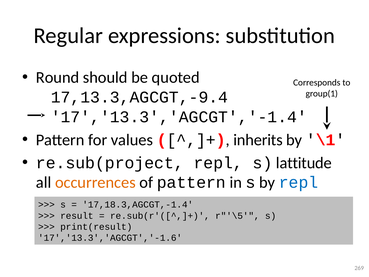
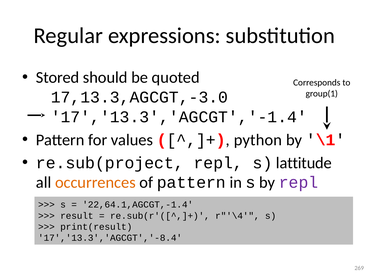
Round: Round -> Stored (58, 77)
17,13.3,AGCGT,-9.4: 17,13.3,AGCGT,-9.4 -> 17,13.3,AGCGT,-3.0 (139, 97)
inherits: inherits -> python (258, 140)
repl colour: blue -> purple (299, 182)
17,18.3,AGCGT,-1.4: 17,18.3,AGCGT,-1.4 -> 22,64.1,AGCGT,-1.4 (138, 204)
r"'\5: r"'\5 -> r"'\4 (237, 216)
17','13.3','AGCGT','-1.6: 17','13.3','AGCGT','-1.6 -> 17','13.3','AGCGT','-8.4 (110, 238)
